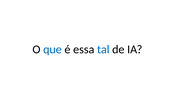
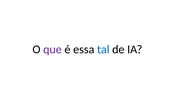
que colour: blue -> purple (52, 50)
